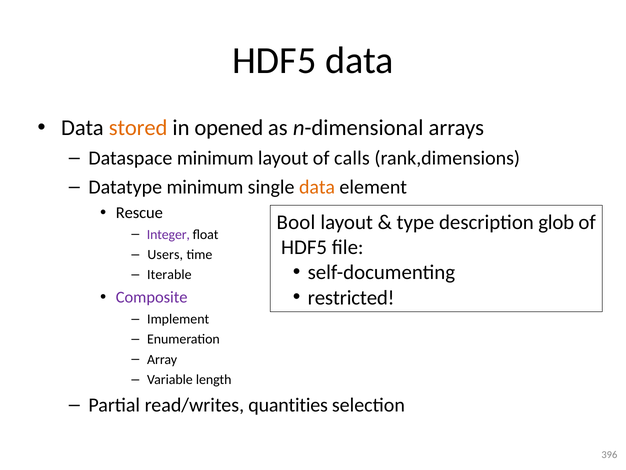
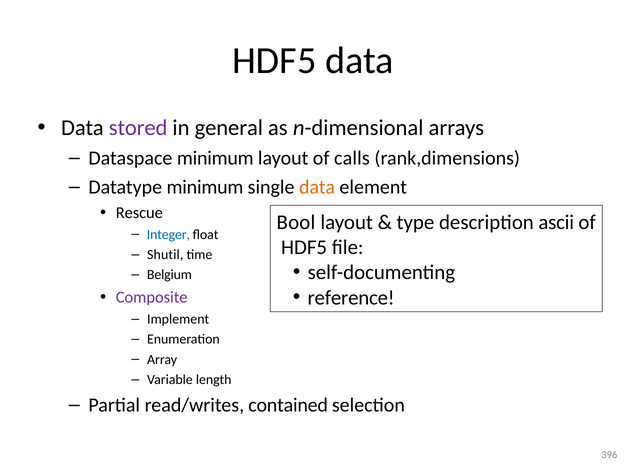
stored colour: orange -> purple (138, 128)
opened: opened -> general (229, 128)
glob: glob -> ascii (556, 222)
Integer colour: purple -> blue (168, 234)
Users: Users -> Shutil (165, 254)
Iterable: Iterable -> Belgium (169, 275)
restricted: restricted -> reference (351, 297)
quantities: quantities -> contained (288, 405)
